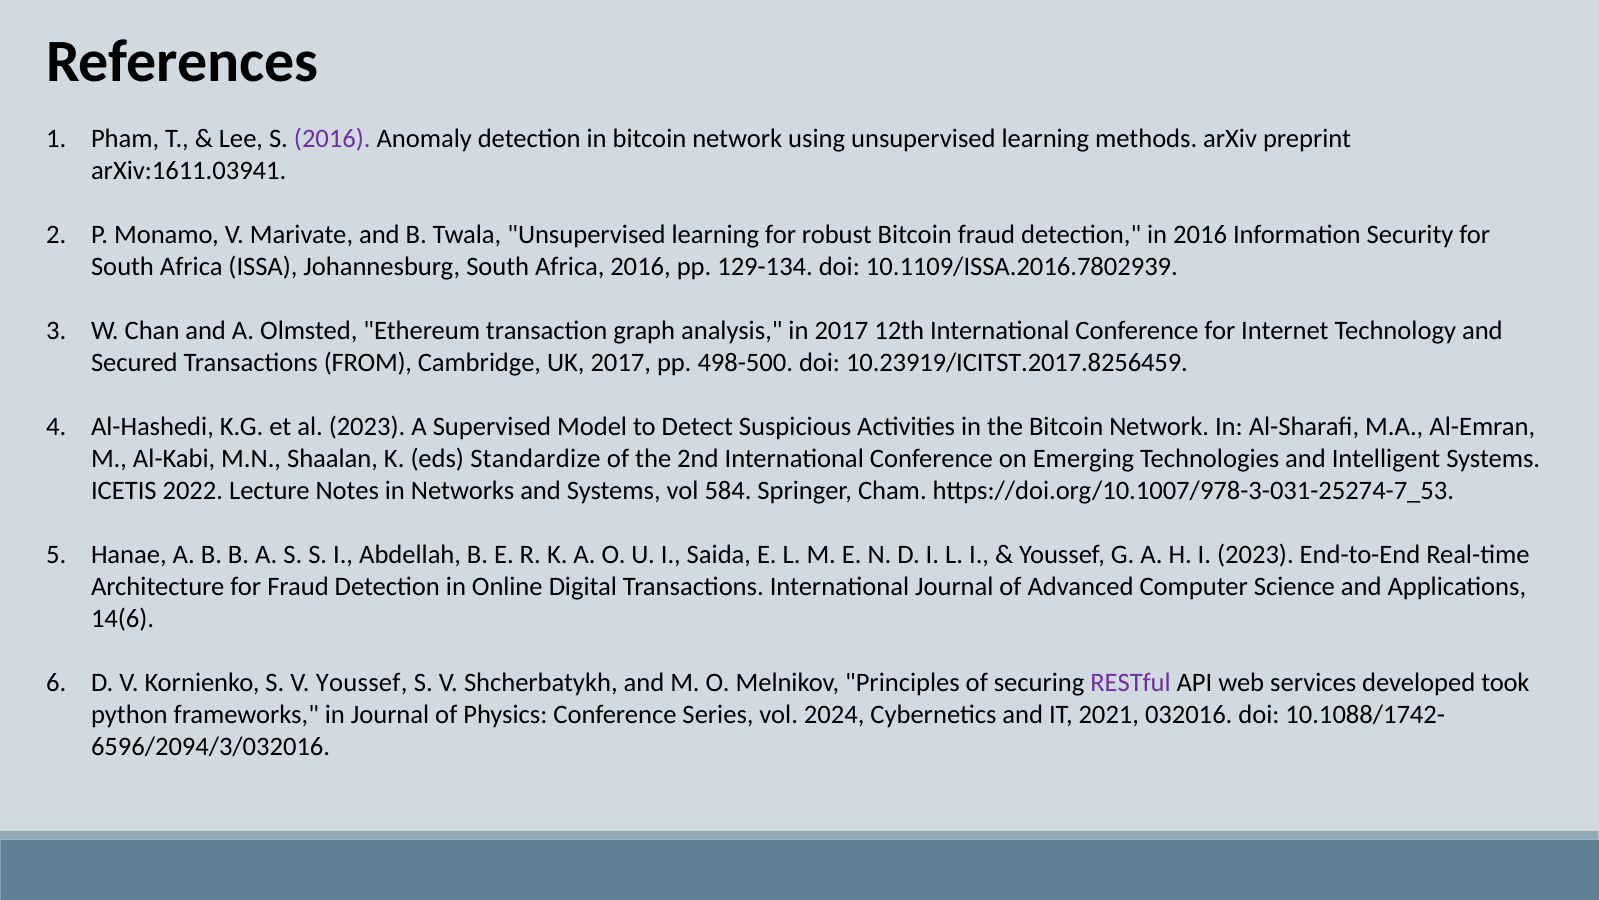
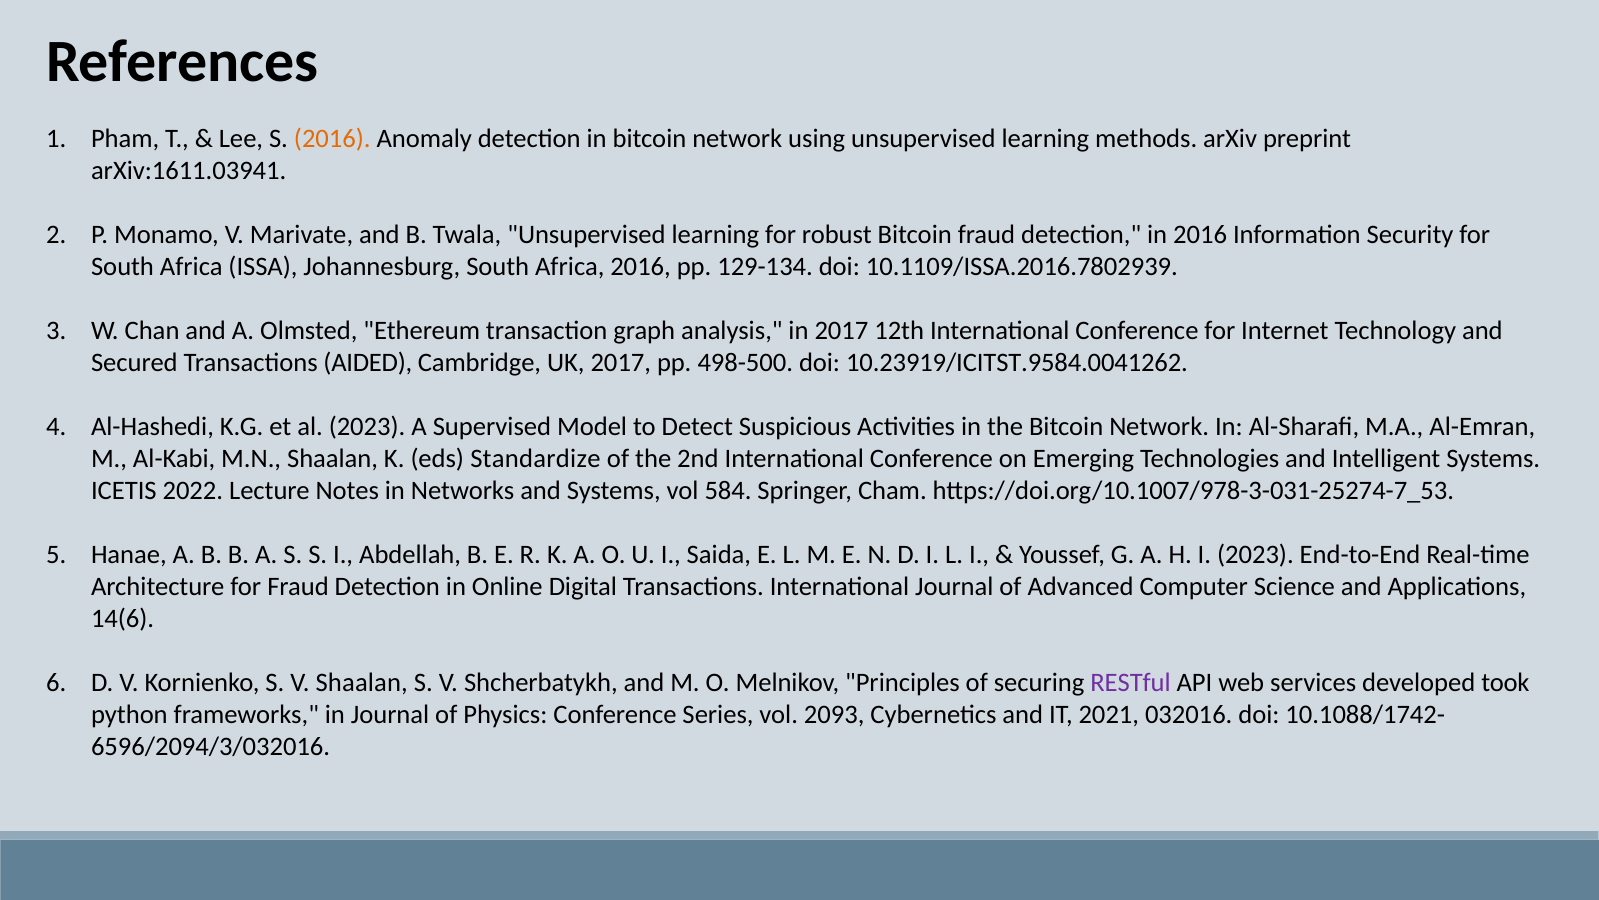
2016 colour: purple -> orange (332, 139)
FROM: FROM -> AIDED (368, 362)
10.23919/ICITST.2017.8256459: 10.23919/ICITST.2017.8256459 -> 10.23919/ICITST.9584.0041262 (1017, 362)
V Youssef: Youssef -> Shaalan (362, 682)
2024: 2024 -> 2093 (834, 714)
